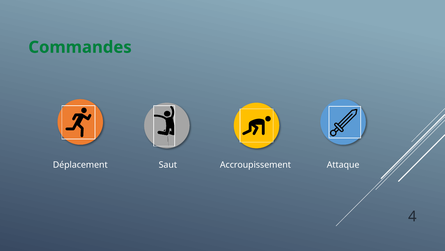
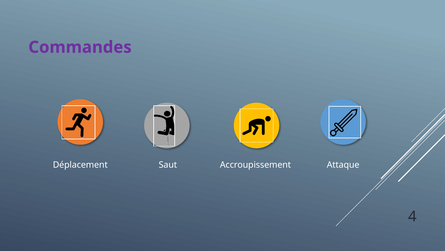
Commandes colour: green -> purple (80, 47)
